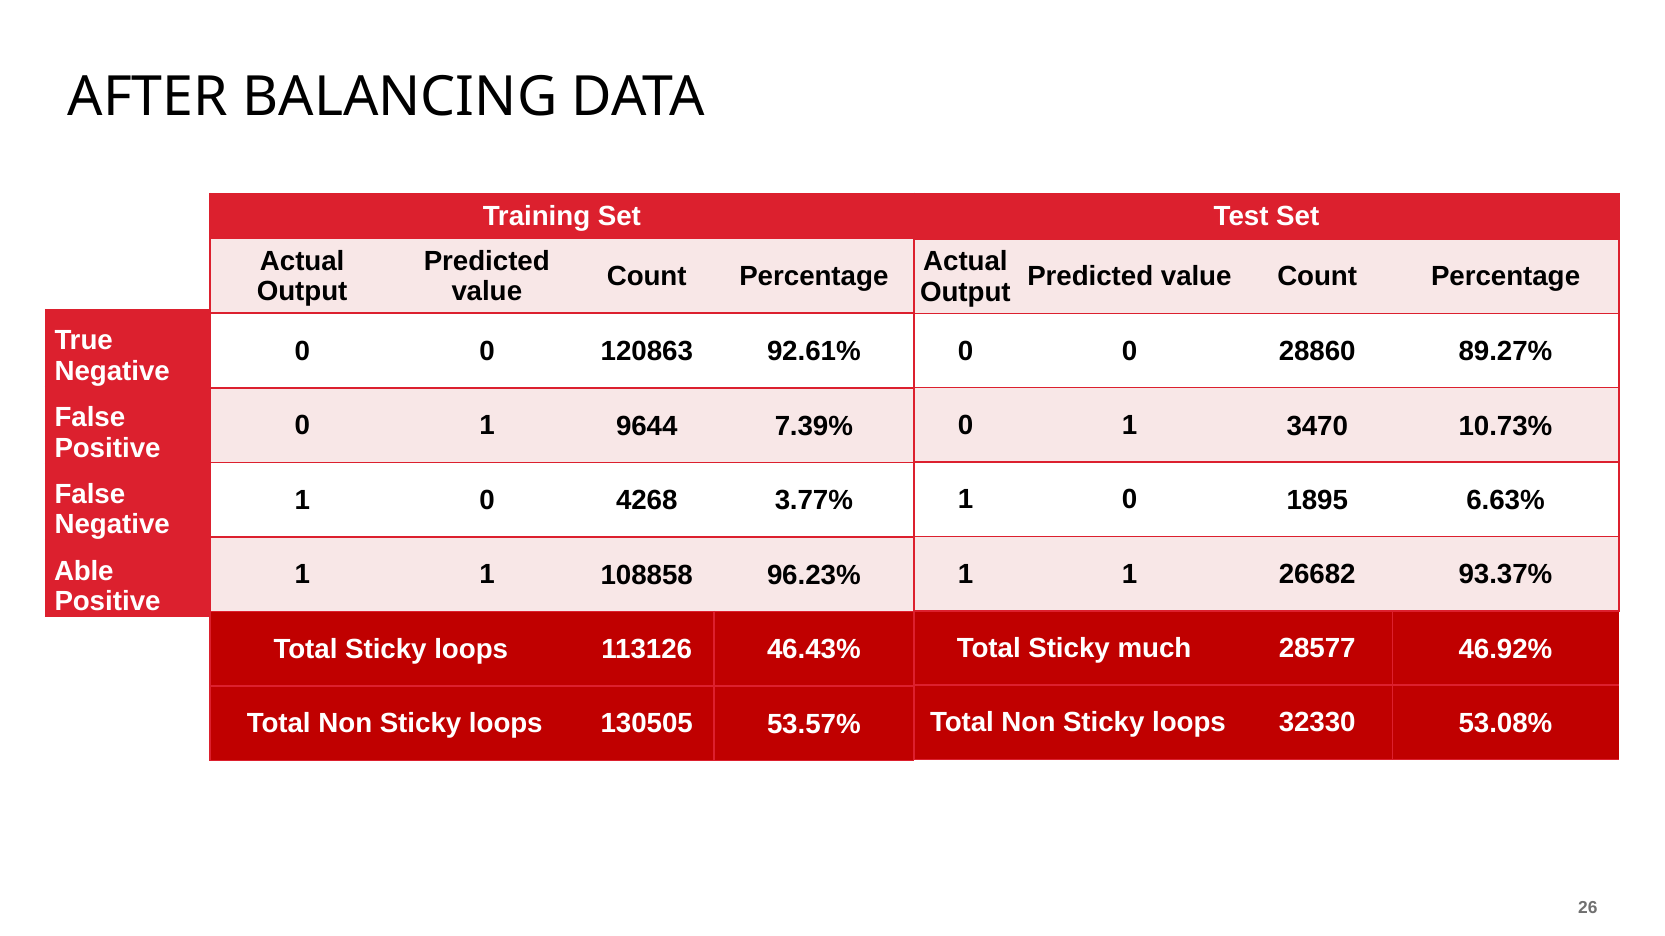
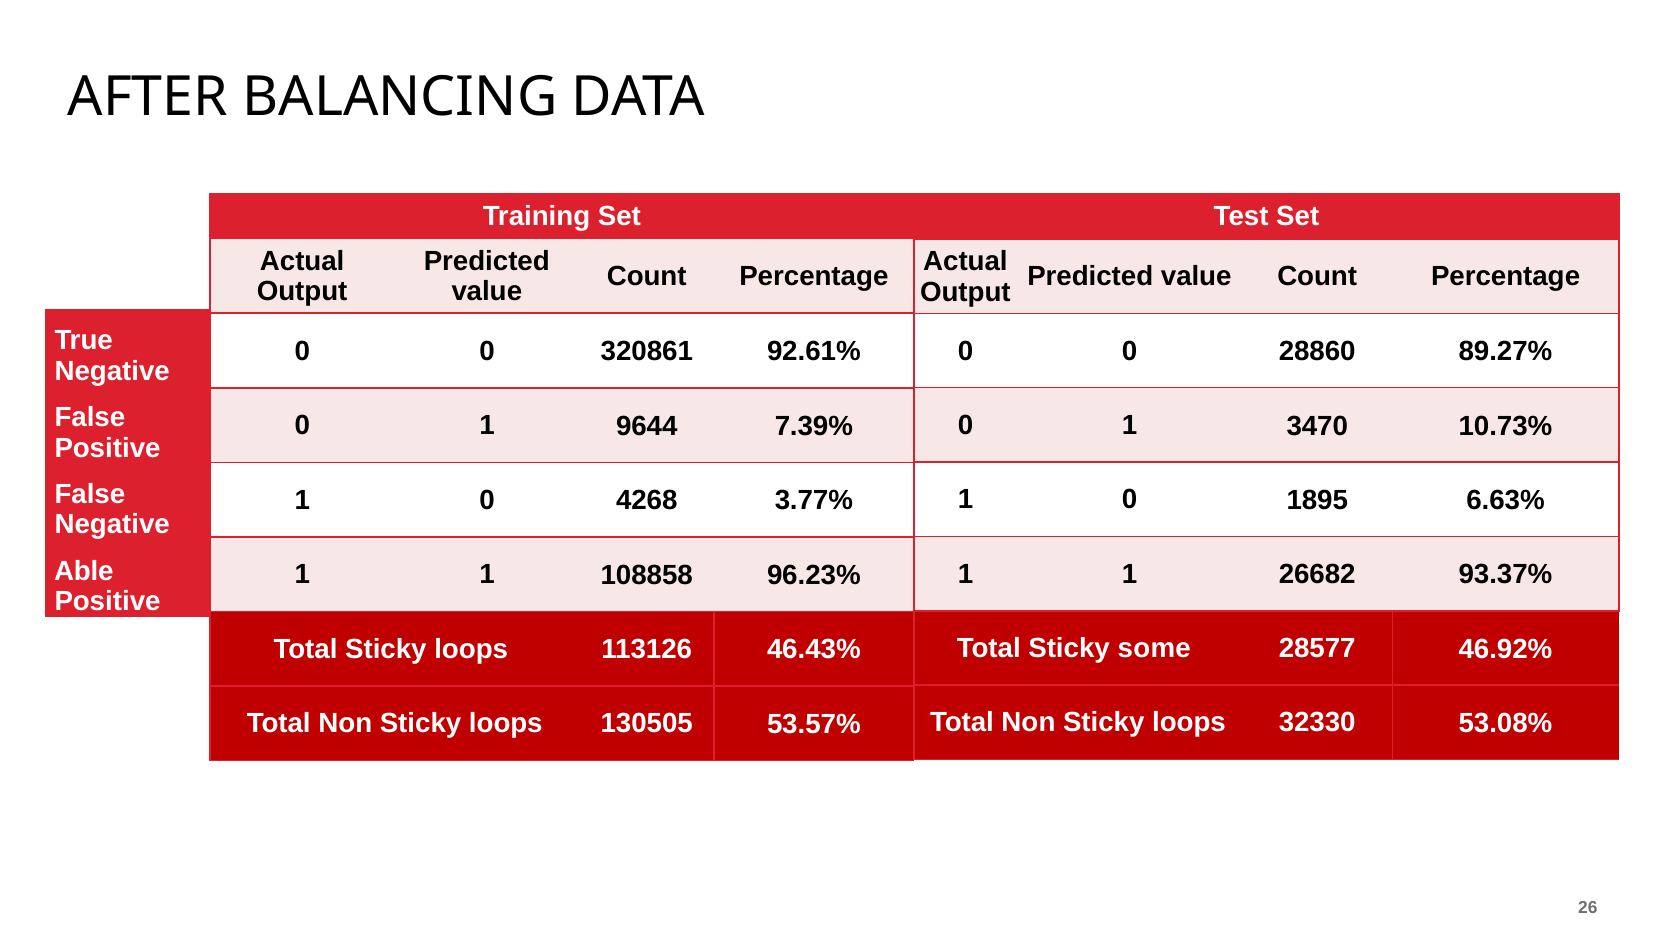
120863: 120863 -> 320861 (647, 352)
much: much -> some (1154, 649)
